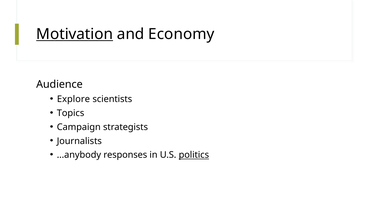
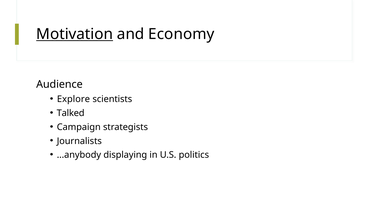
Topics: Topics -> Talked (71, 113)
responses: responses -> displaying (125, 155)
politics underline: present -> none (194, 155)
